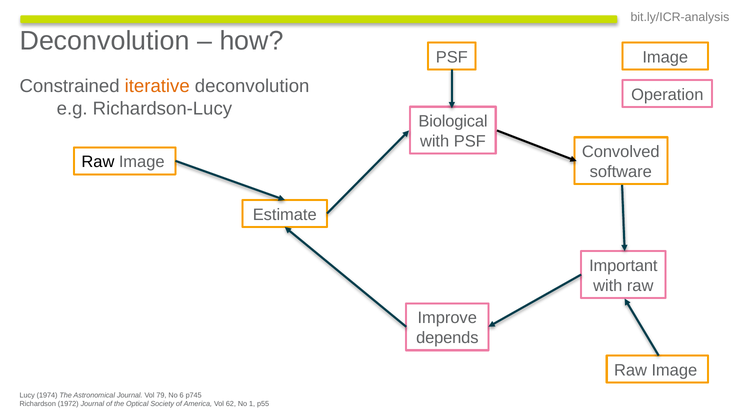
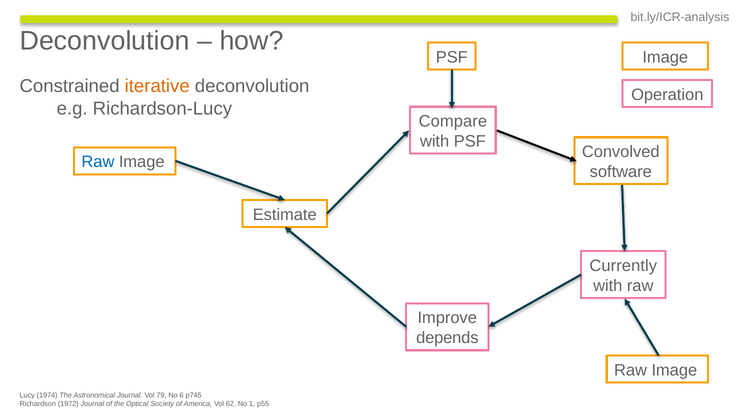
Biological: Biological -> Compare (453, 121)
Raw colour: black -> blue (98, 162)
Important: Important -> Currently (623, 266)
